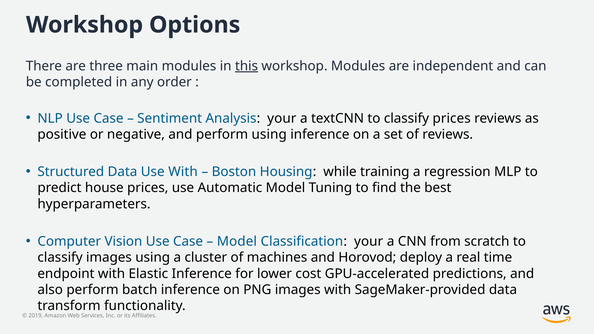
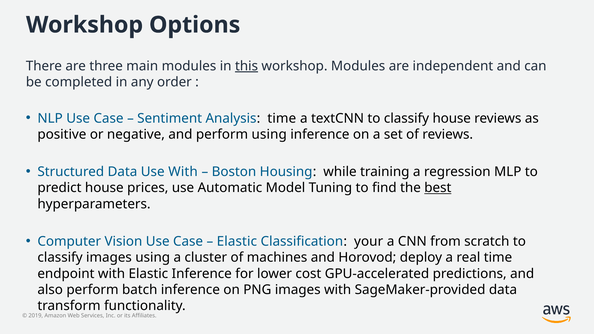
Analysis your: your -> time (282, 118)
classify prices: prices -> house (452, 118)
best underline: none -> present (438, 188)
Model: Model -> Elastic (237, 242)
